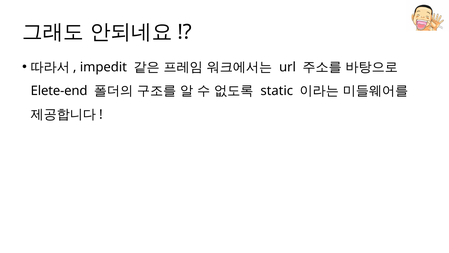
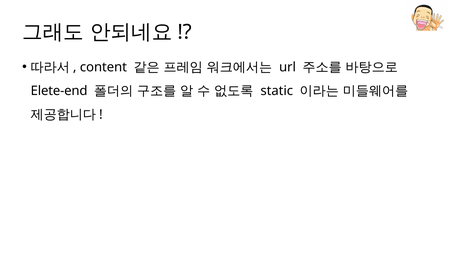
impedit: impedit -> content (103, 67)
